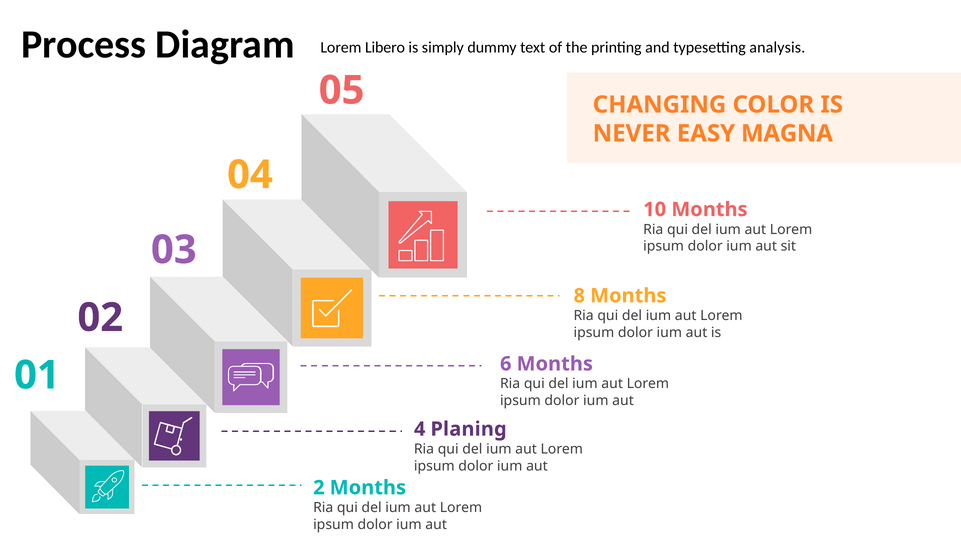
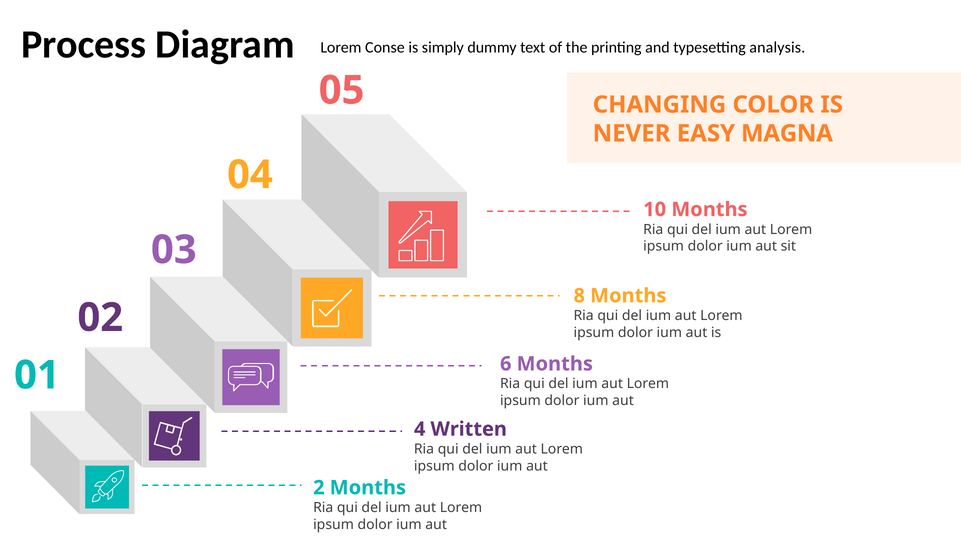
Libero: Libero -> Conse (385, 48)
Planing: Planing -> Written (469, 430)
